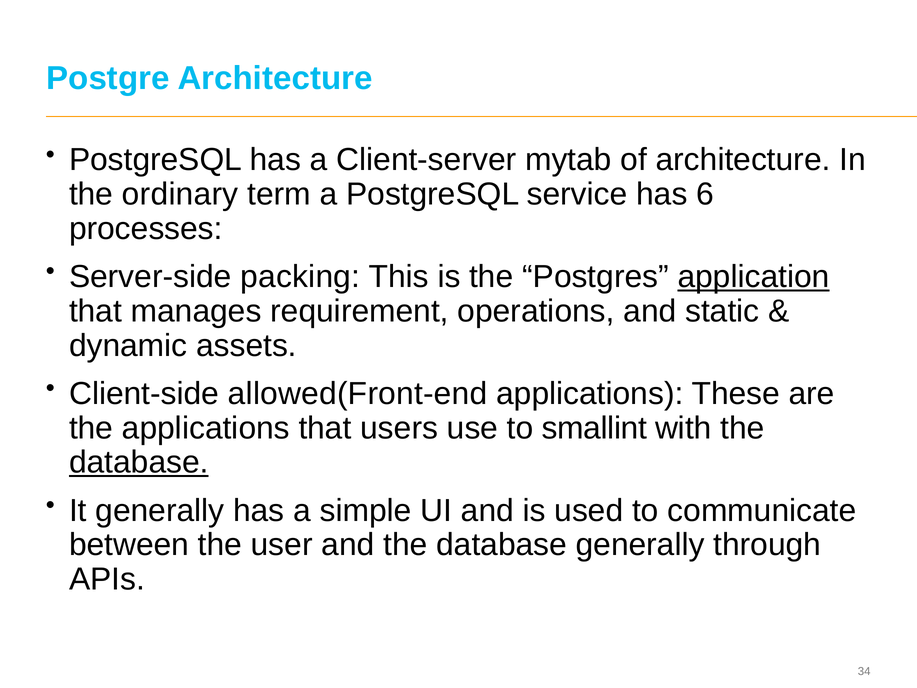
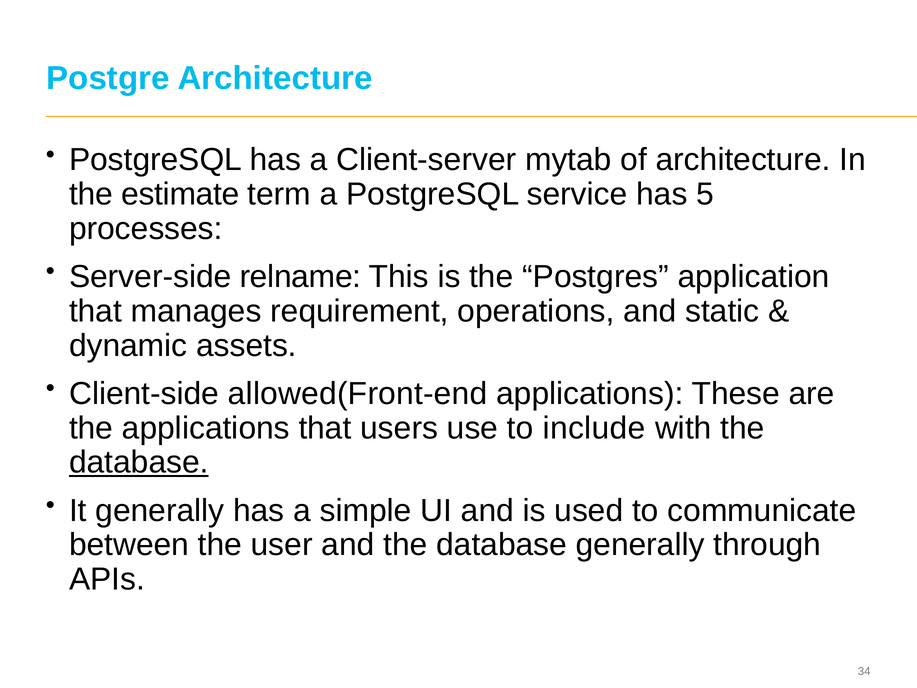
ordinary: ordinary -> estimate (180, 194)
6: 6 -> 5 (705, 194)
packing: packing -> relname (300, 277)
application underline: present -> none (754, 277)
smallint: smallint -> include (594, 428)
